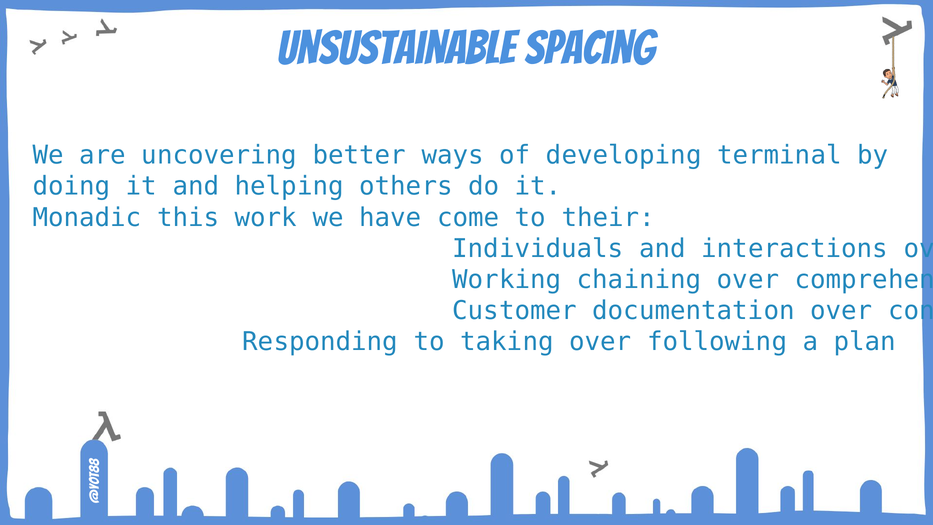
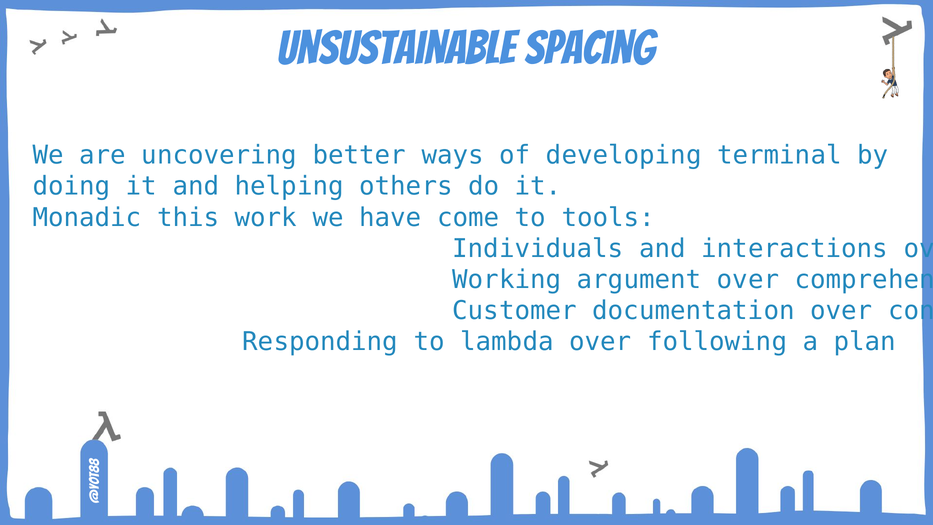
to their: their -> tools (608, 217)
chaining: chaining -> argument (639, 280)
taking: taking -> lambda (507, 342)
